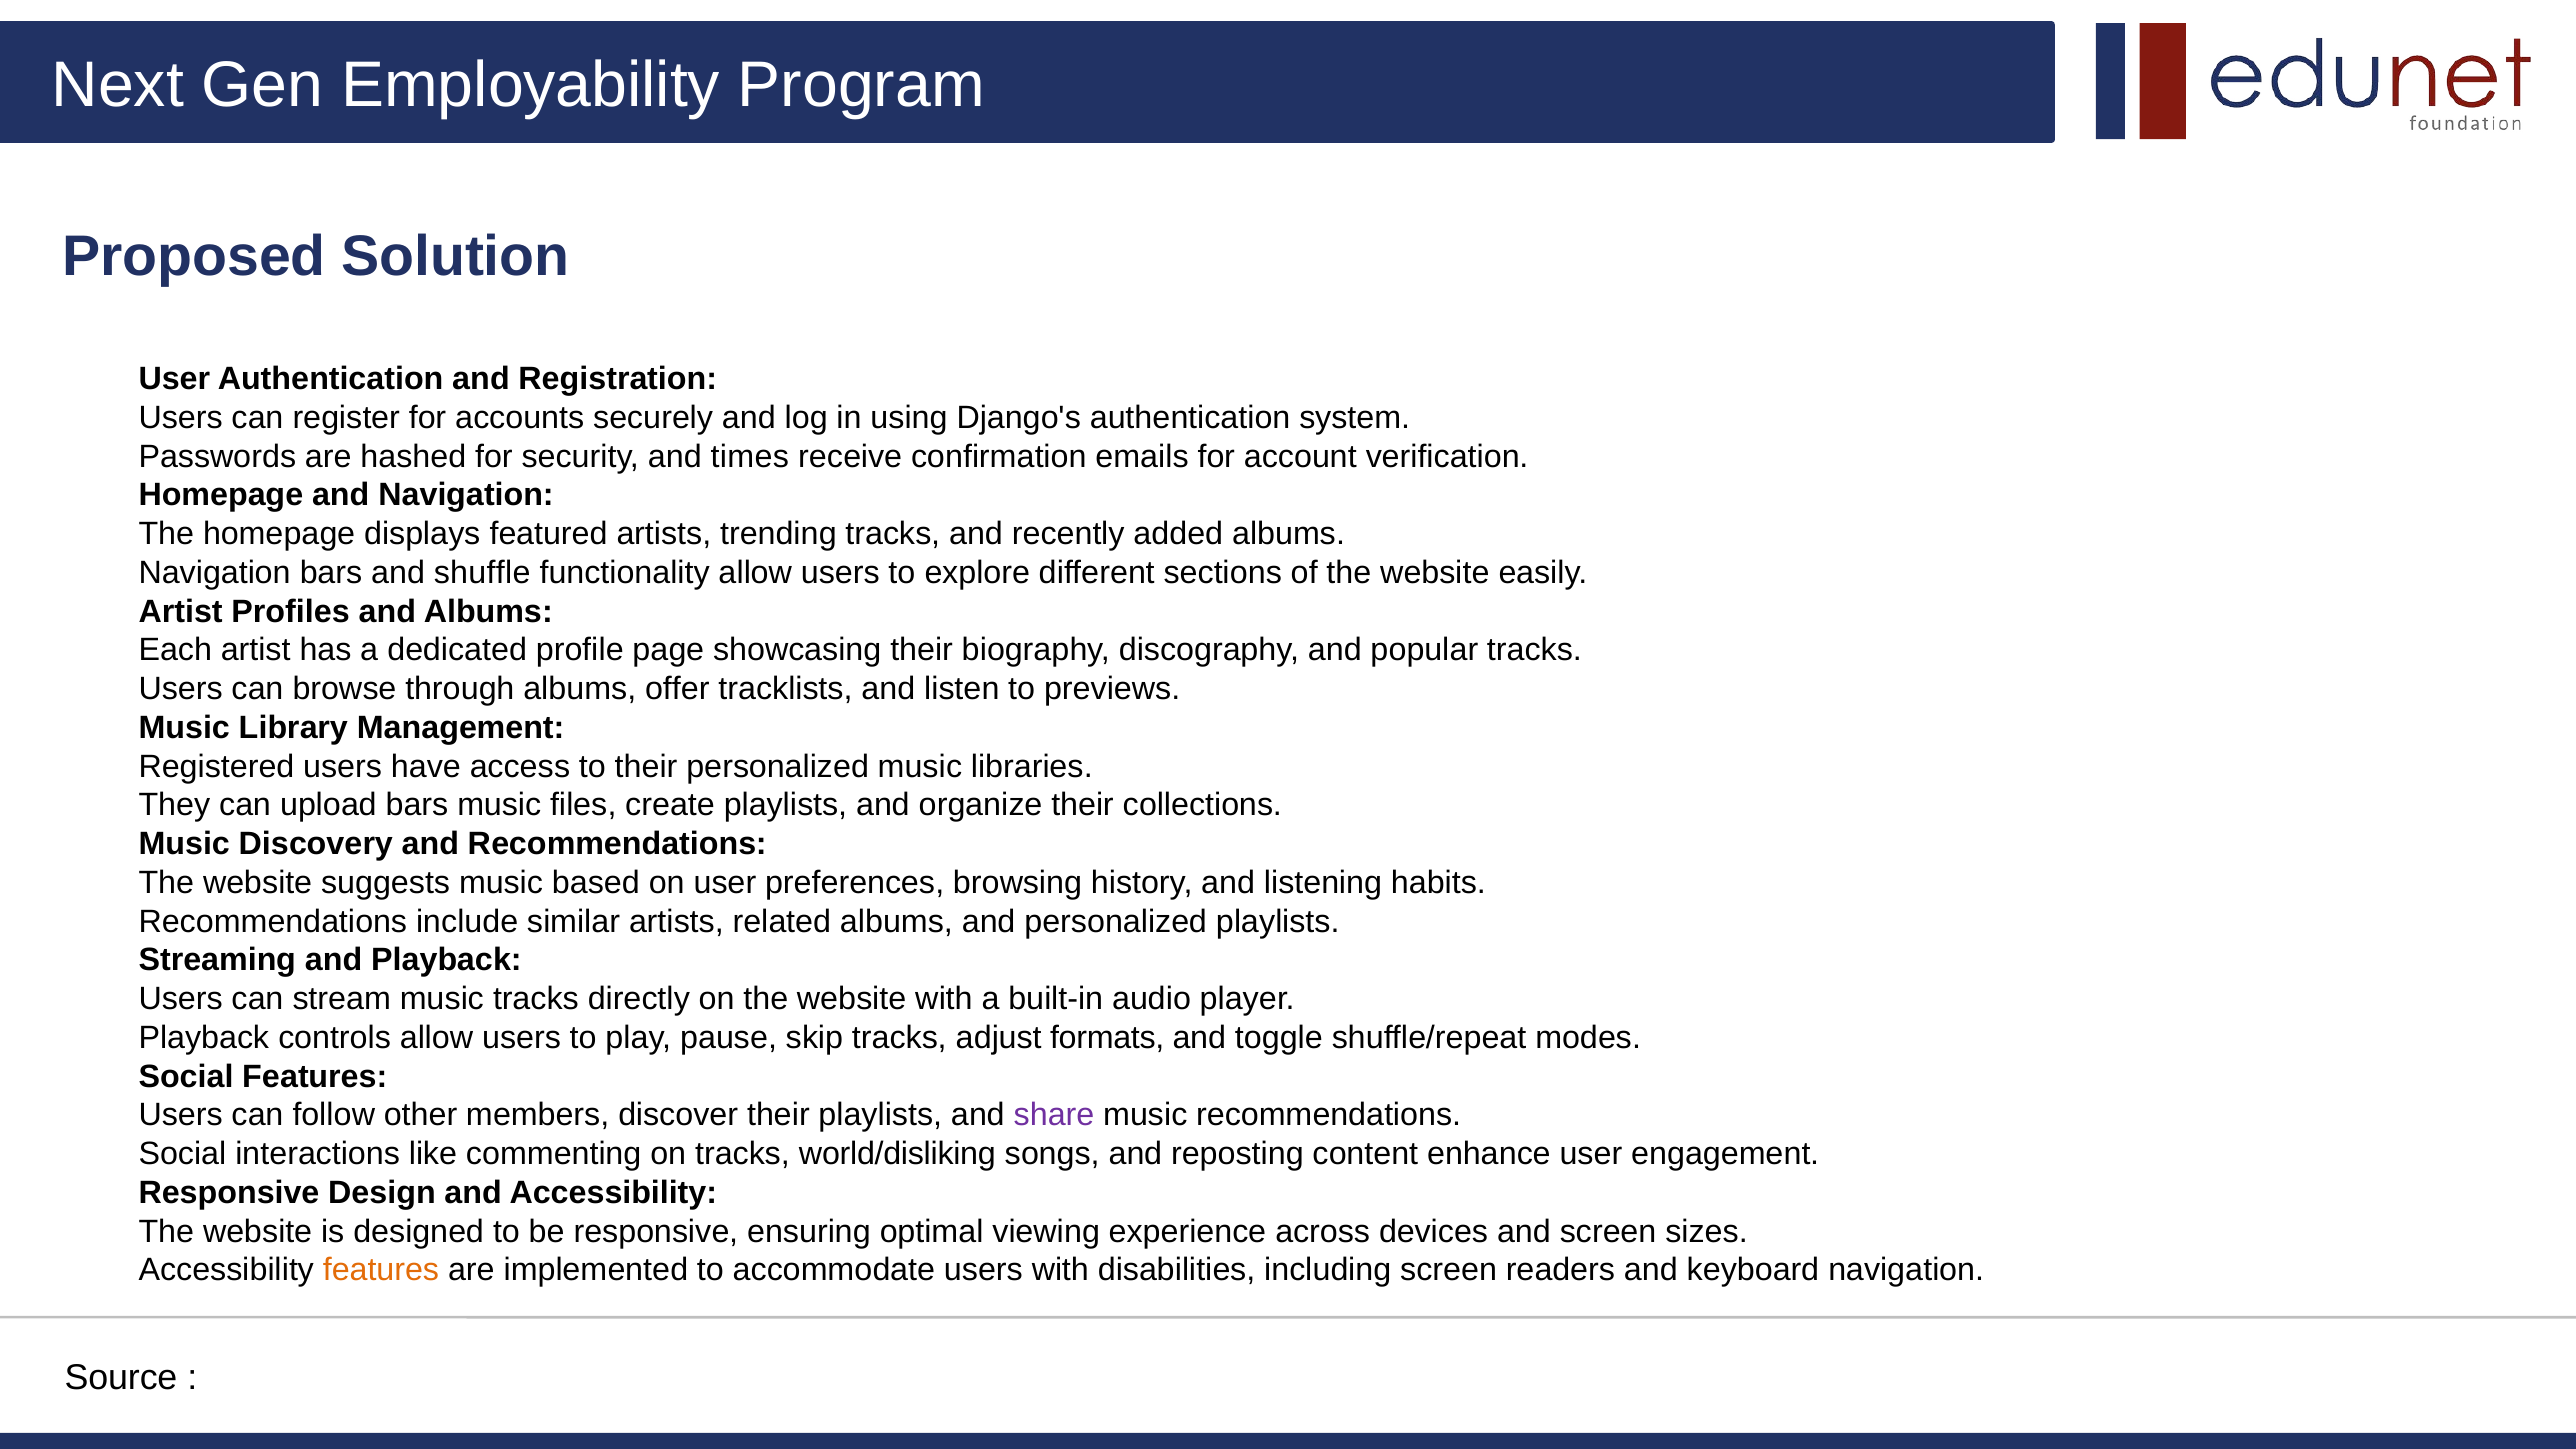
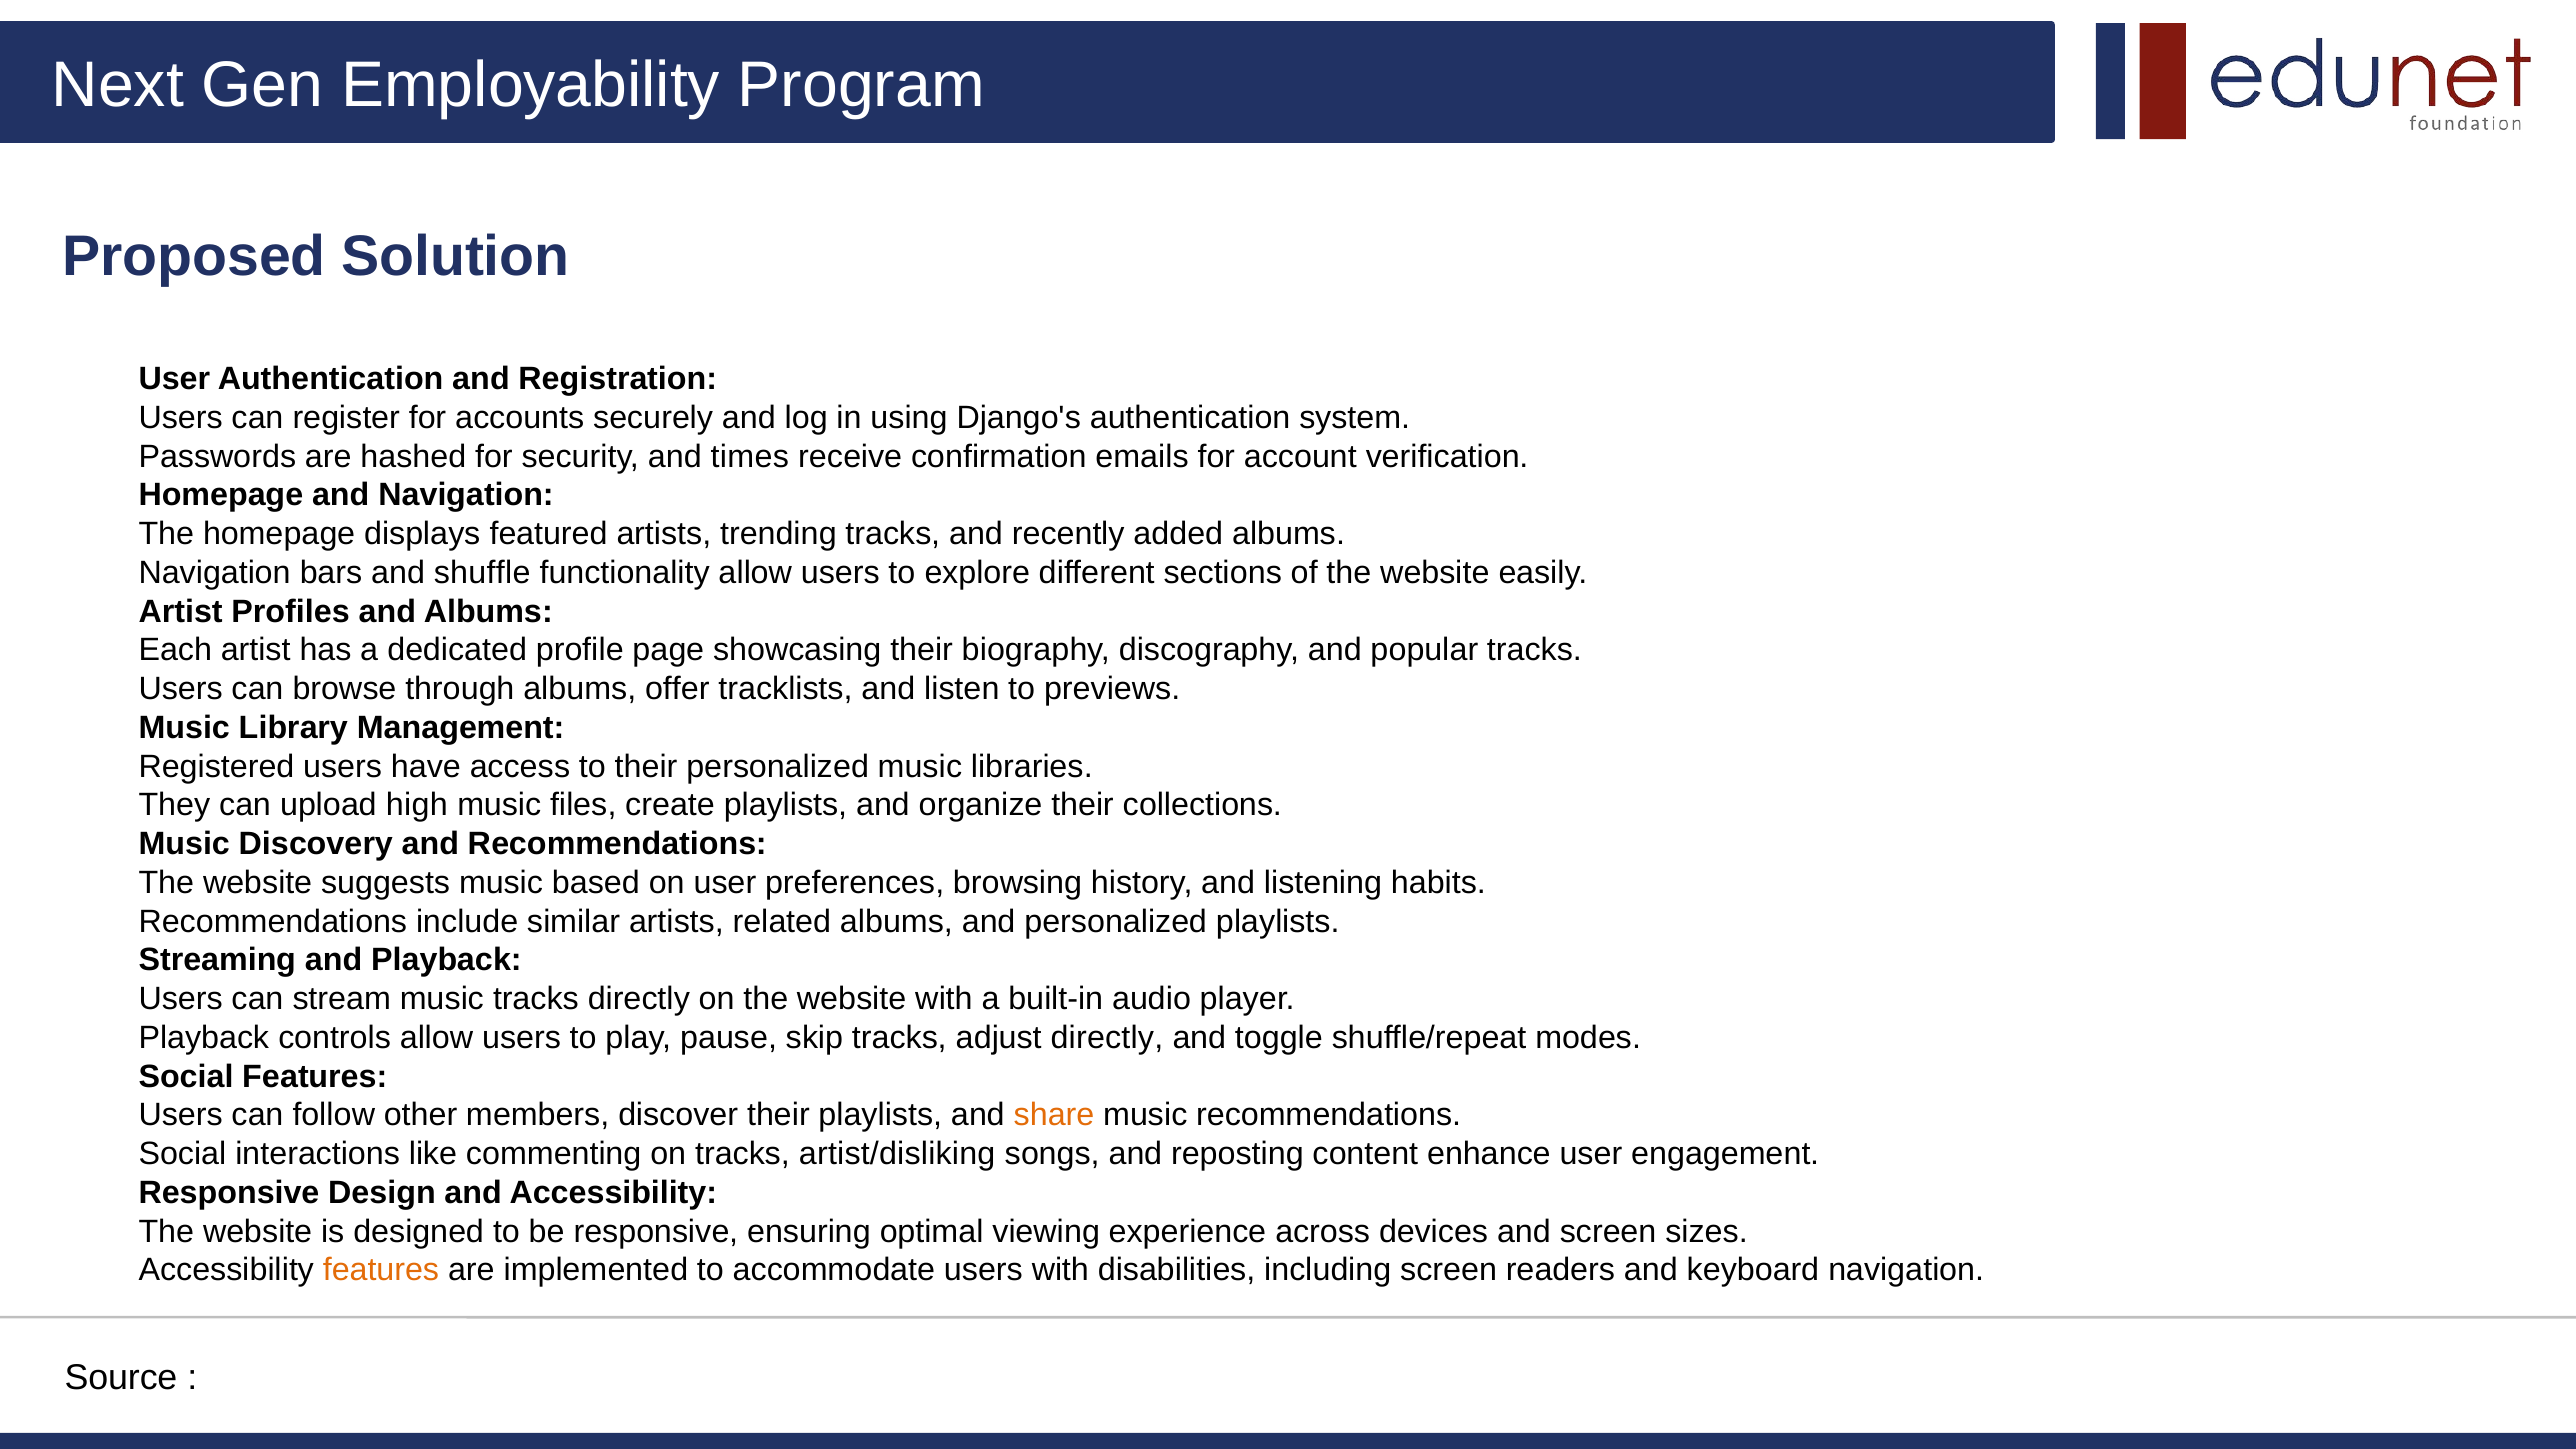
upload bars: bars -> high (417, 805)
adjust formats: formats -> directly (1107, 1038)
share colour: purple -> orange (1054, 1115)
world/disliking: world/disliking -> artist/disliking (897, 1154)
